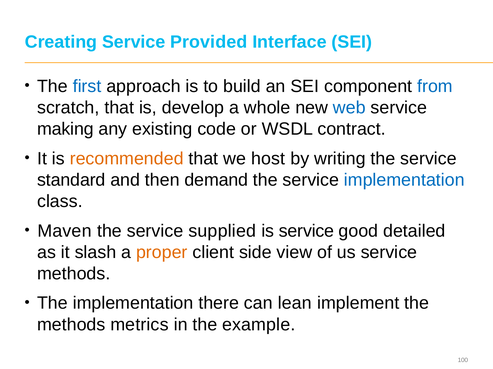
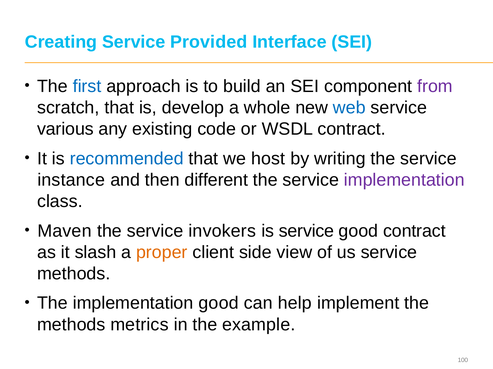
from colour: blue -> purple (435, 86)
making: making -> various (65, 129)
recommended colour: orange -> blue (127, 159)
standard: standard -> instance (71, 180)
demand: demand -> different (216, 180)
implementation colour: blue -> purple (404, 180)
supplied: supplied -> invokers (222, 231)
good detailed: detailed -> contract (414, 231)
implementation there: there -> good (219, 304)
lean: lean -> help (295, 304)
